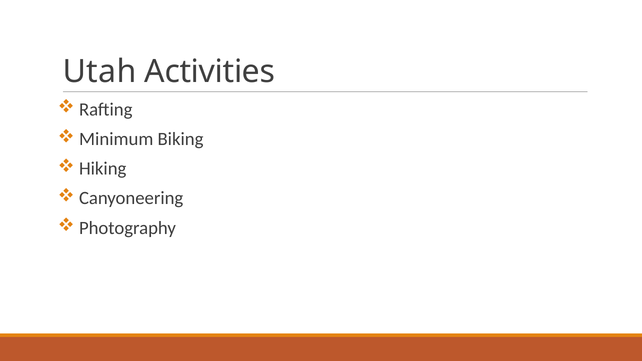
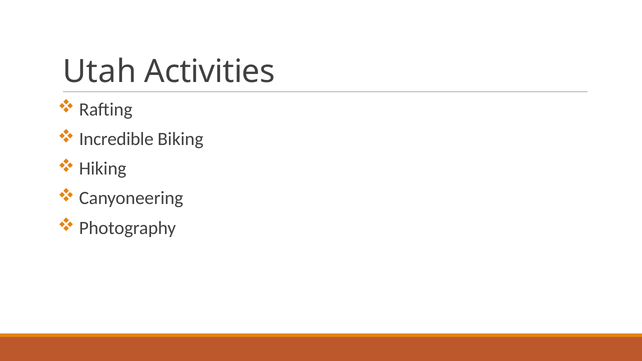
Minimum: Minimum -> Incredible (116, 139)
